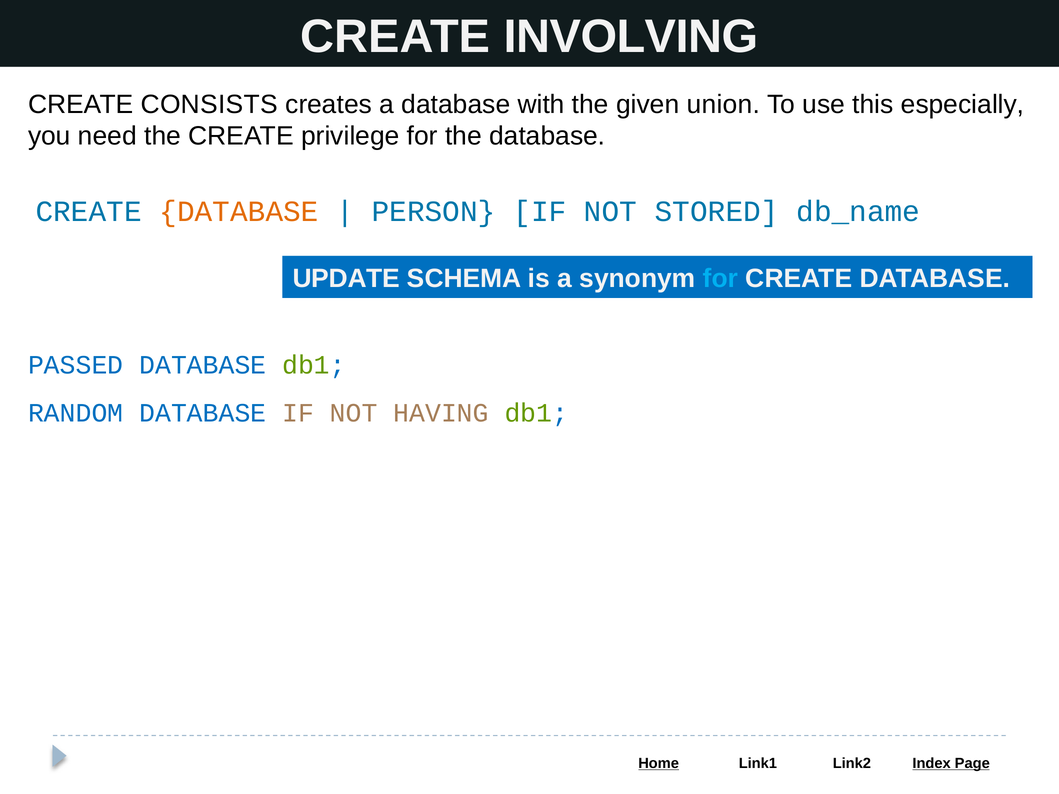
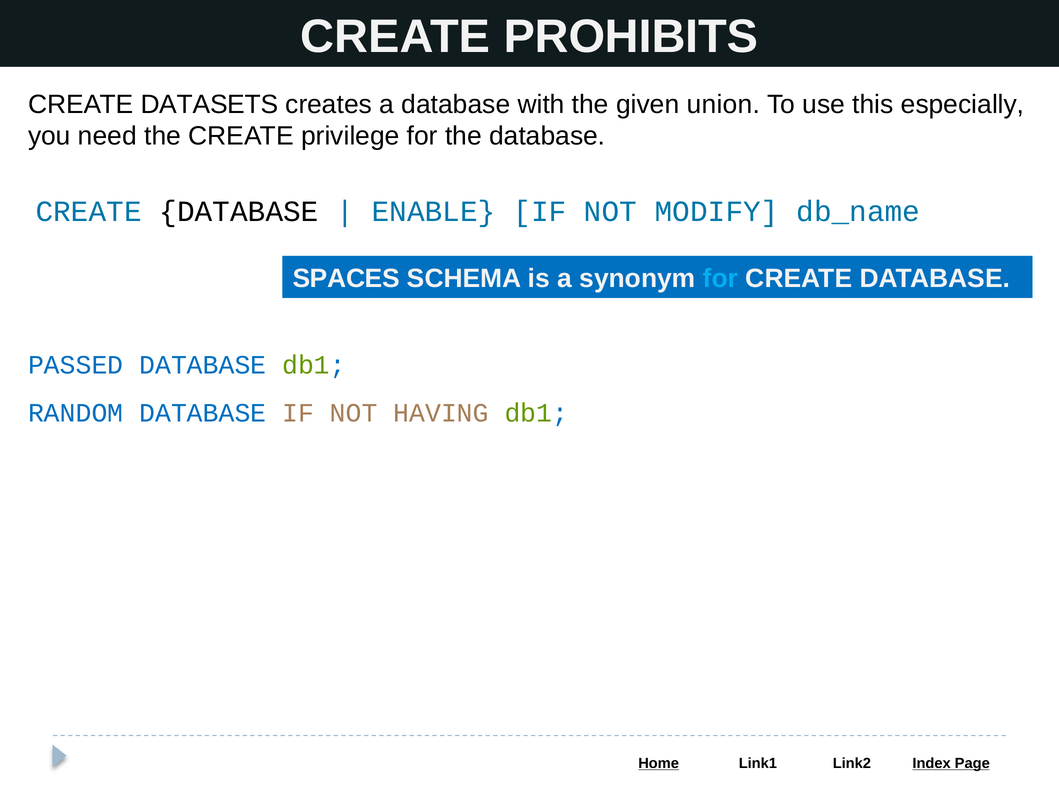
INVOLVING: INVOLVING -> PROHIBITS (631, 37)
CONSISTS: CONSISTS -> DATASETS (209, 104)
DATABASE colour: orange -> black (239, 212)
PERSON: PERSON -> ENABLE (434, 212)
STORED: STORED -> MODIFY (717, 212)
UPDATE: UPDATE -> SPACES (346, 279)
